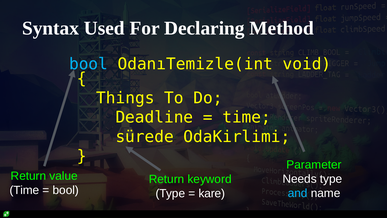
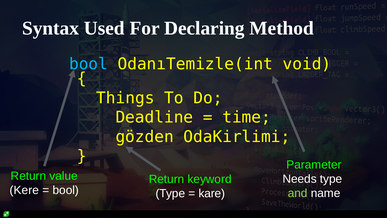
sürede: sürede -> gözden (145, 137)
Time: Time -> Kere (24, 190)
and colour: light blue -> light green (298, 193)
